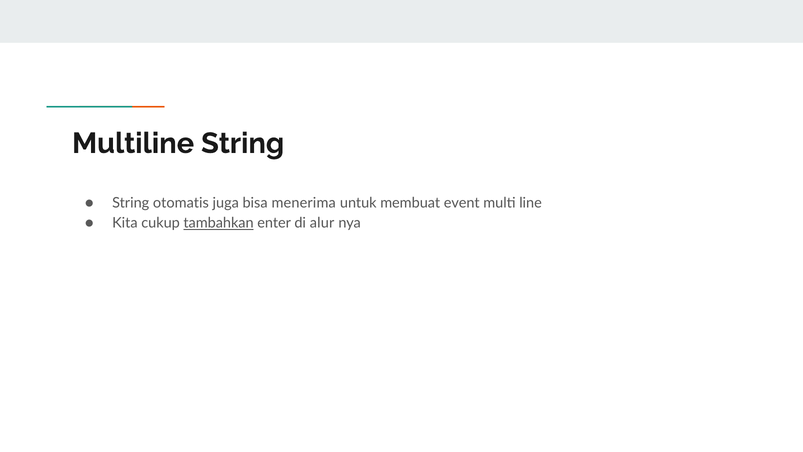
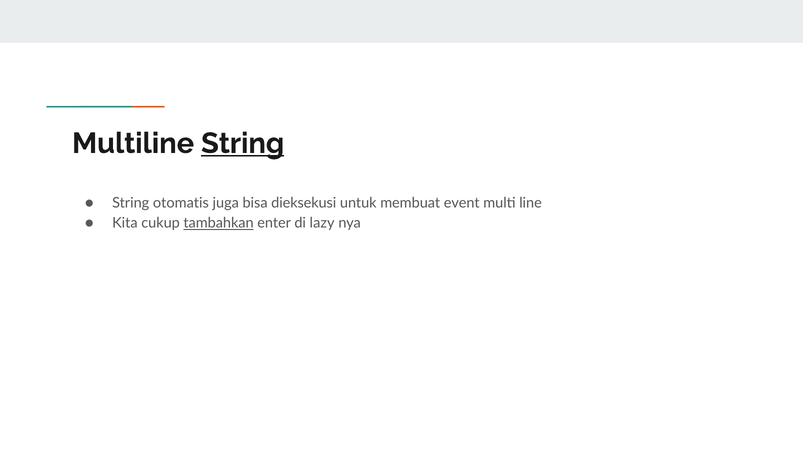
String underline: none -> present (243, 143)
menerima: menerima -> dieksekusi (304, 203)
alur: alur -> lazy (322, 223)
